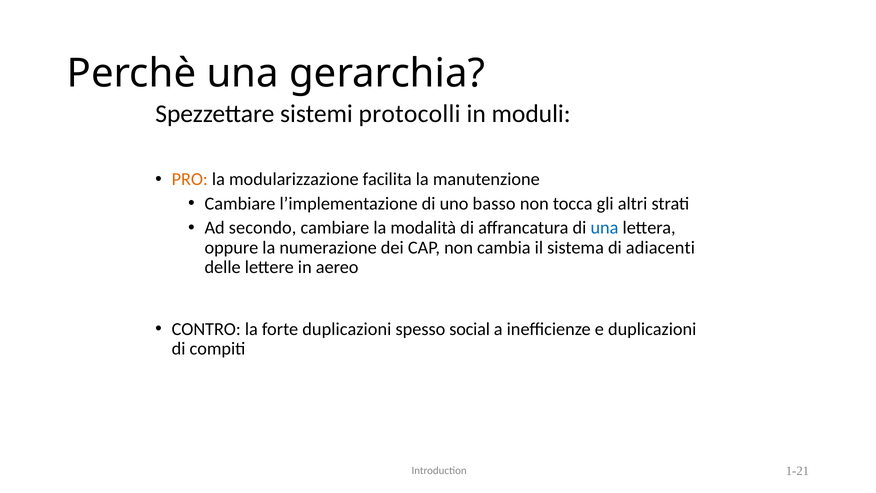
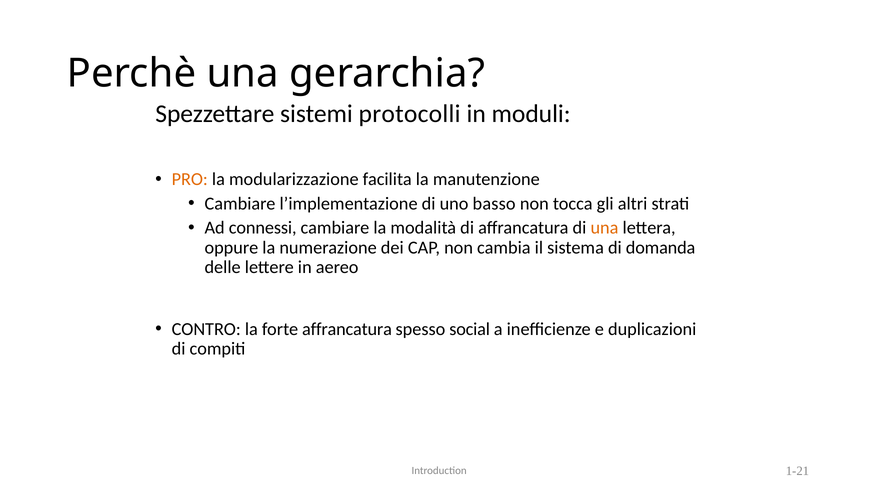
secondo: secondo -> connessi (263, 228)
una colour: blue -> orange (604, 228)
adiacenti: adiacenti -> domanda (661, 247)
forte duplicazioni: duplicazioni -> affrancatura (347, 329)
